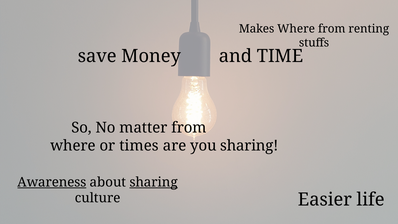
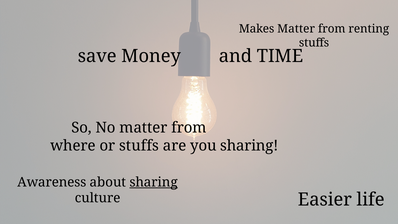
Makes Where: Where -> Matter (296, 29)
or times: times -> stuffs (139, 146)
Awareness underline: present -> none (52, 182)
